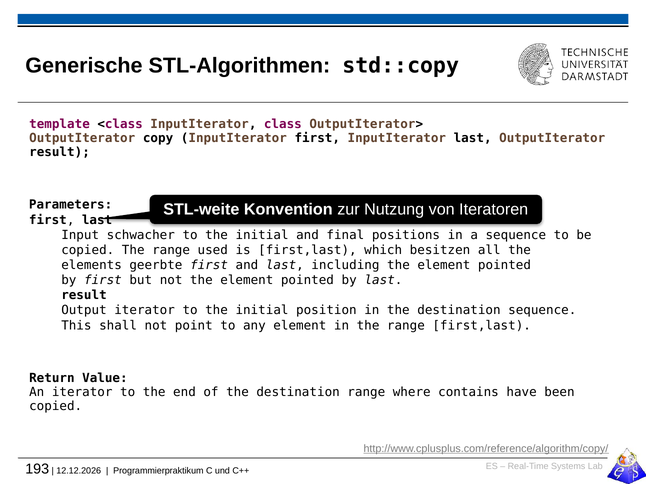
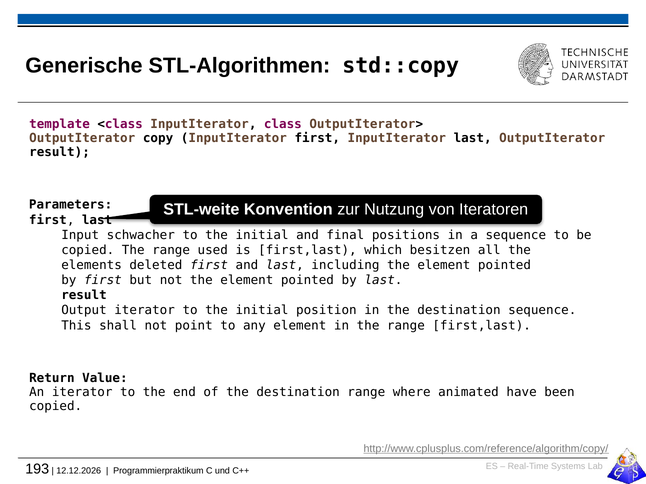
geerbte: geerbte -> deleted (156, 265)
contains: contains -> animated (468, 392)
